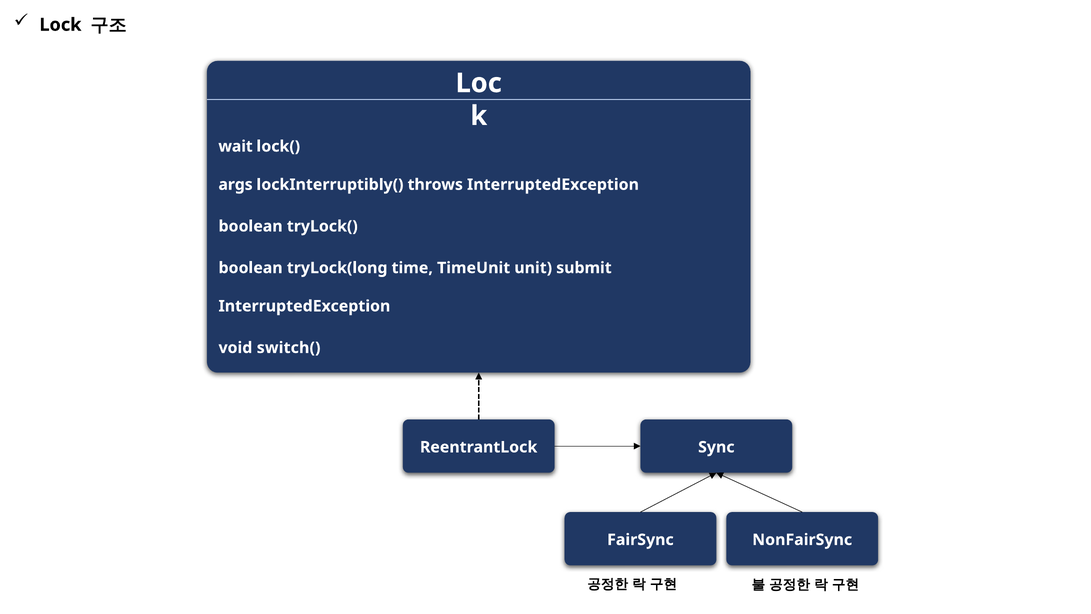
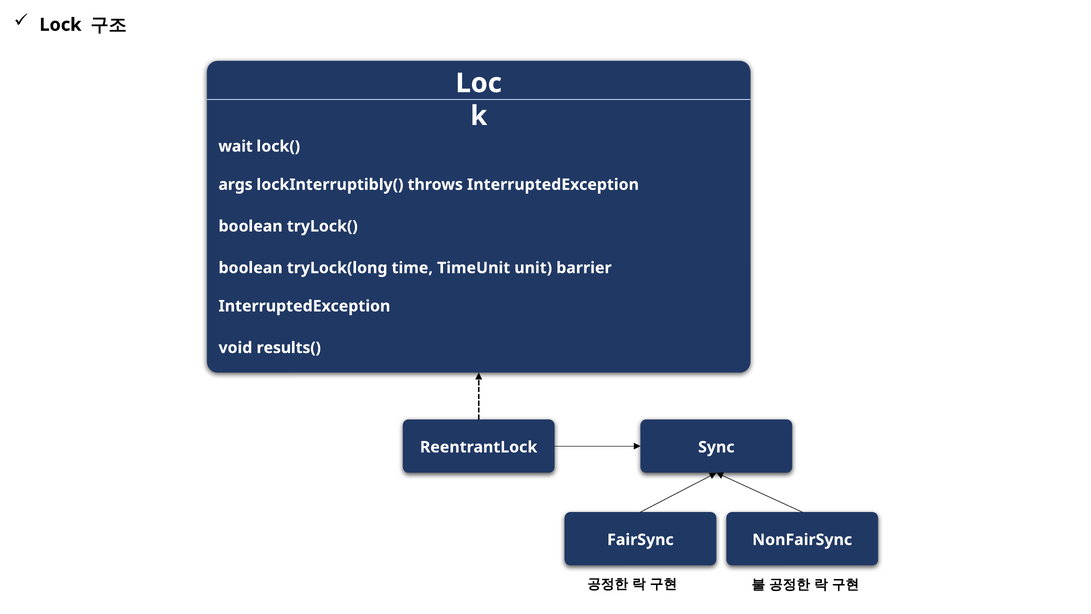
submit: submit -> barrier (584, 268)
switch(: switch( -> results( (289, 348)
